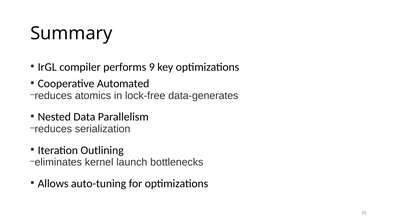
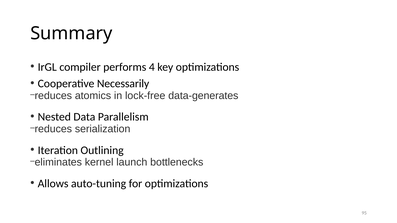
9: 9 -> 4 (152, 67)
Automated: Automated -> Necessarily (123, 84)
